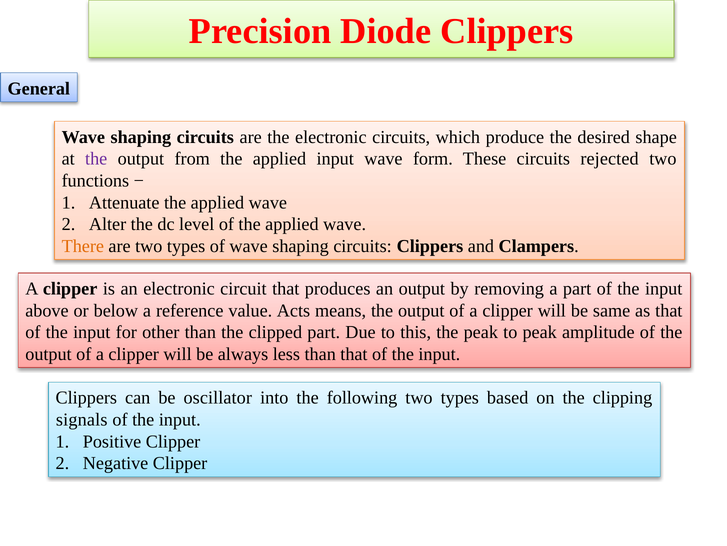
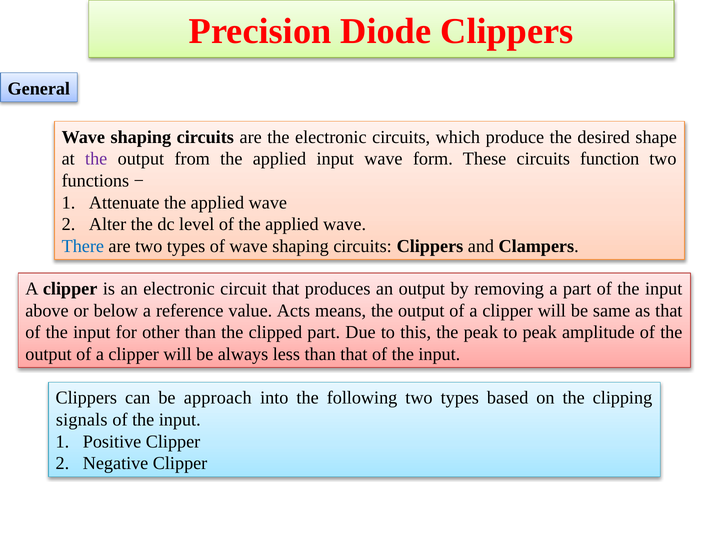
rejected: rejected -> function (610, 159)
There colour: orange -> blue (83, 246)
oscillator: oscillator -> approach (218, 397)
